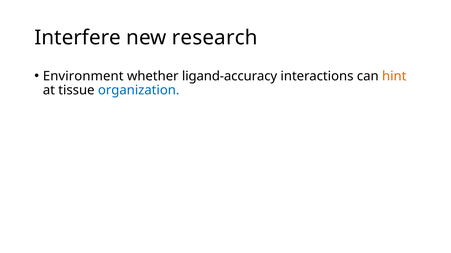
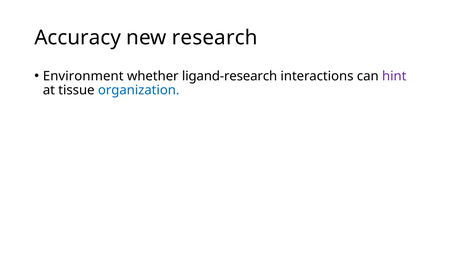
Interfere: Interfere -> Accuracy (78, 38)
ligand-accuracy: ligand-accuracy -> ligand-research (230, 76)
hint colour: orange -> purple (394, 76)
